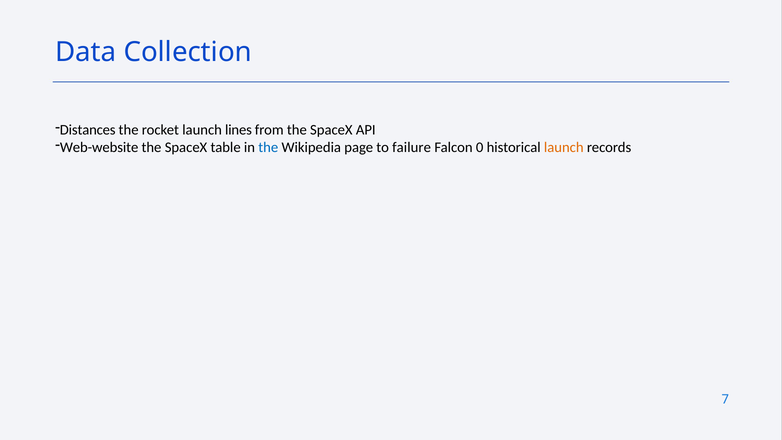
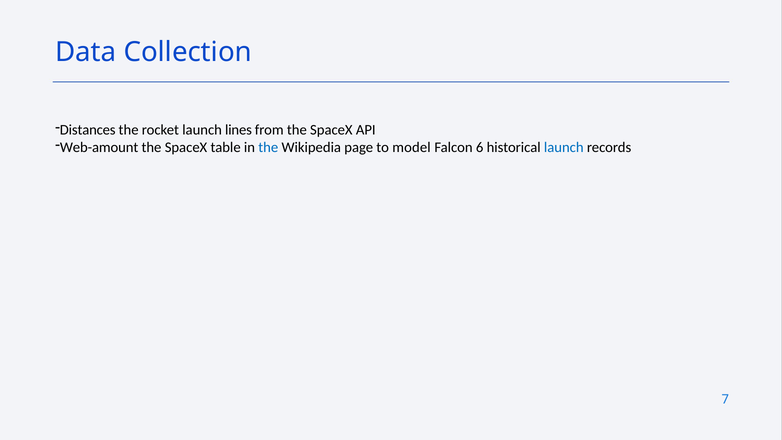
Web-website: Web-website -> Web-amount (99, 147)
failure: failure -> model (412, 147)
0: 0 -> 6 (480, 147)
launch colour: orange -> blue (564, 147)
